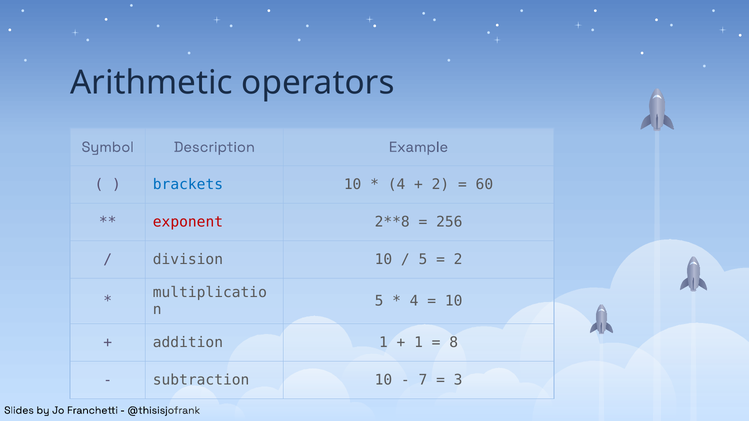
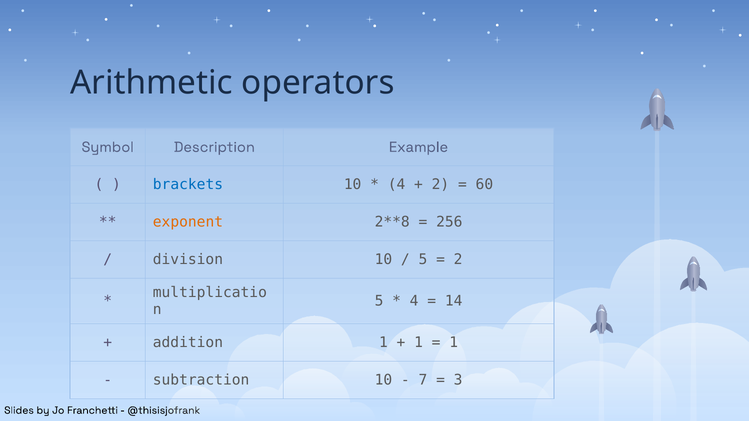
exponent colour: red -> orange (188, 222)
10: 10 -> 14 (454, 301)
8: 8 -> 1 (454, 343)
